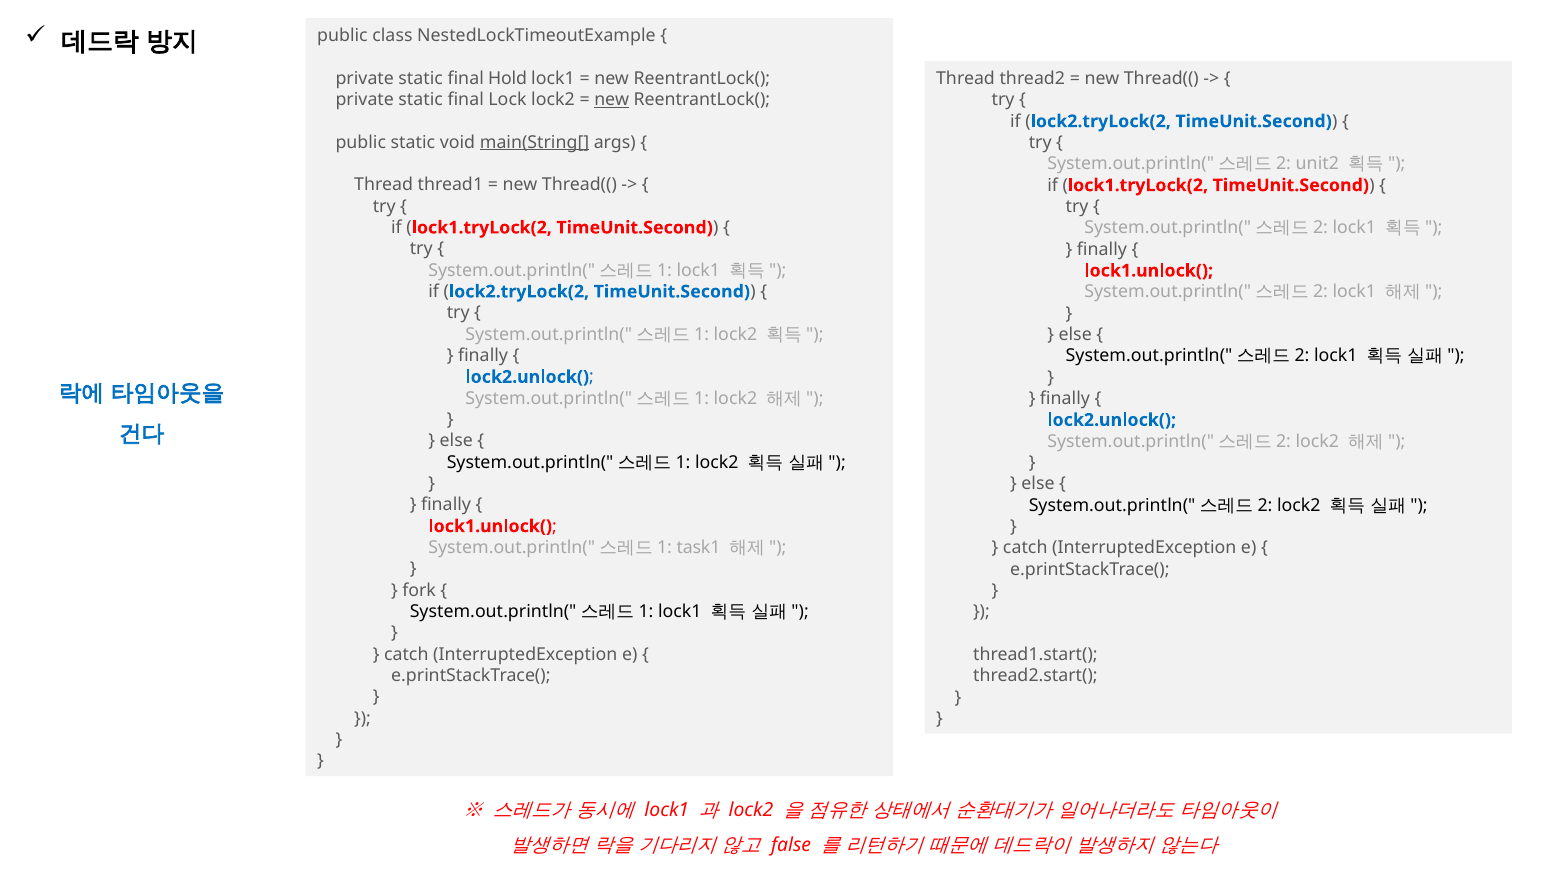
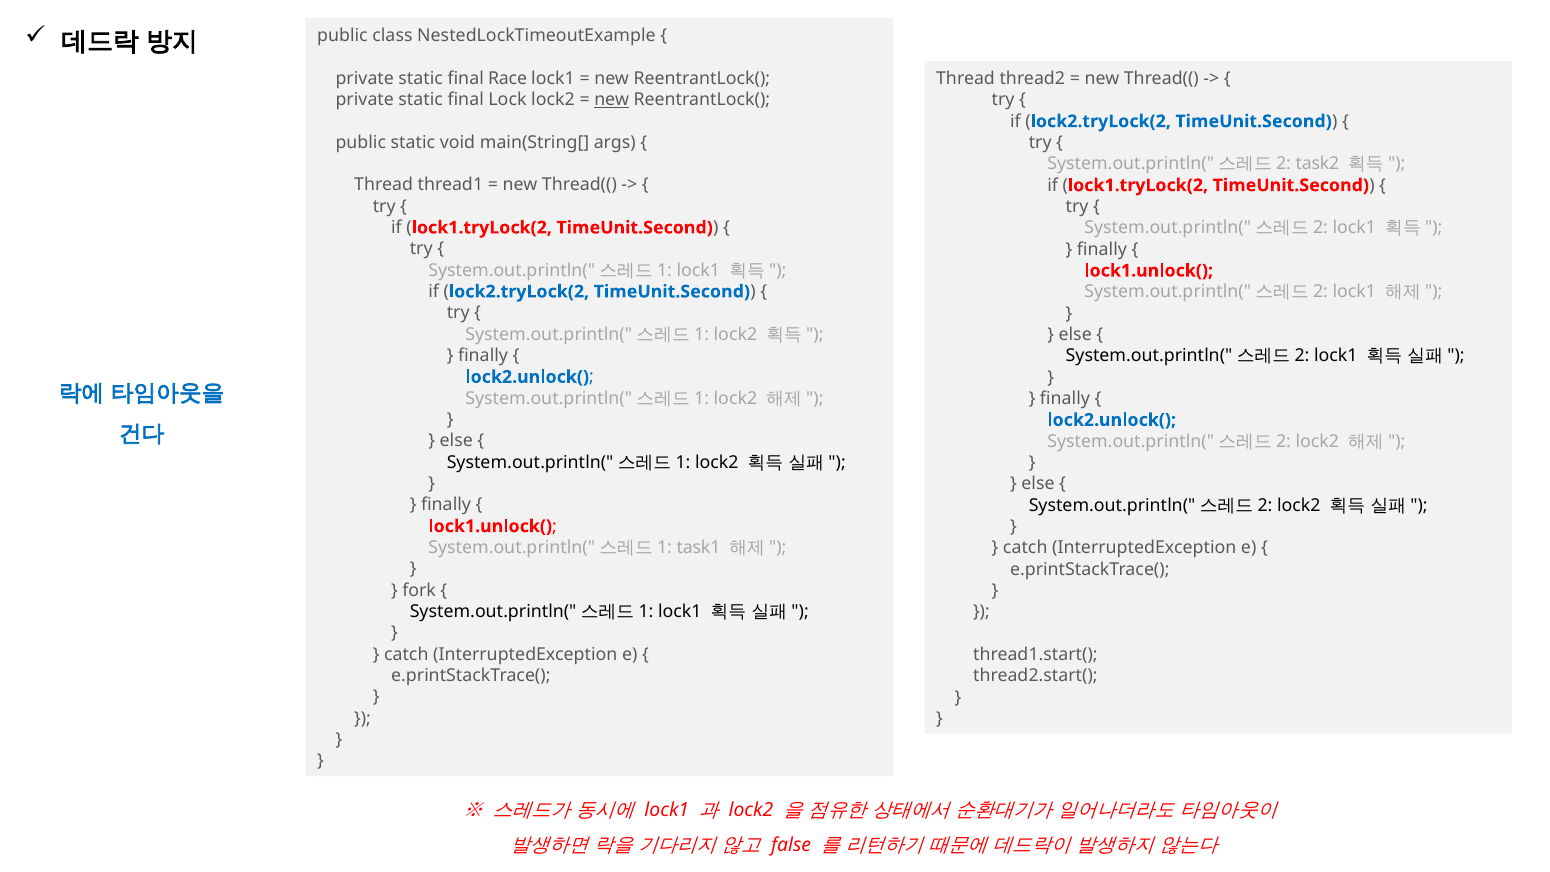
Hold: Hold -> Race (508, 78)
main(String[ underline: present -> none (535, 142)
unit2: unit2 -> task2 (1317, 164)
